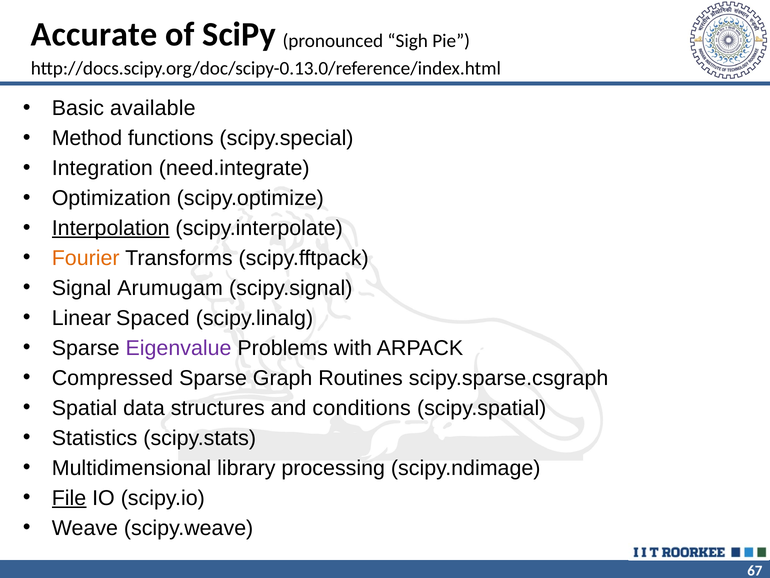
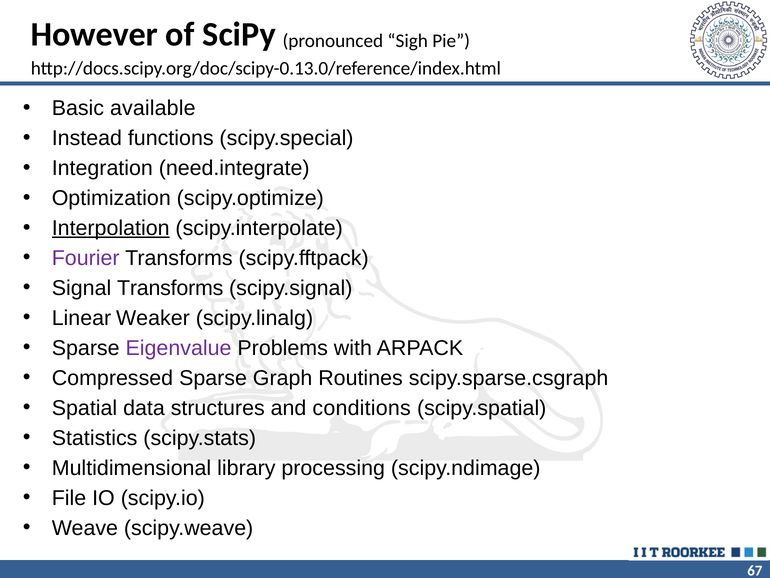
Accurate: Accurate -> However (94, 34)
Method: Method -> Instead (87, 138)
Fourier colour: orange -> purple (86, 258)
Signal Arumugam: Arumugam -> Transforms (170, 288)
Spaced: Spaced -> Weaker (153, 318)
File underline: present -> none (69, 498)
